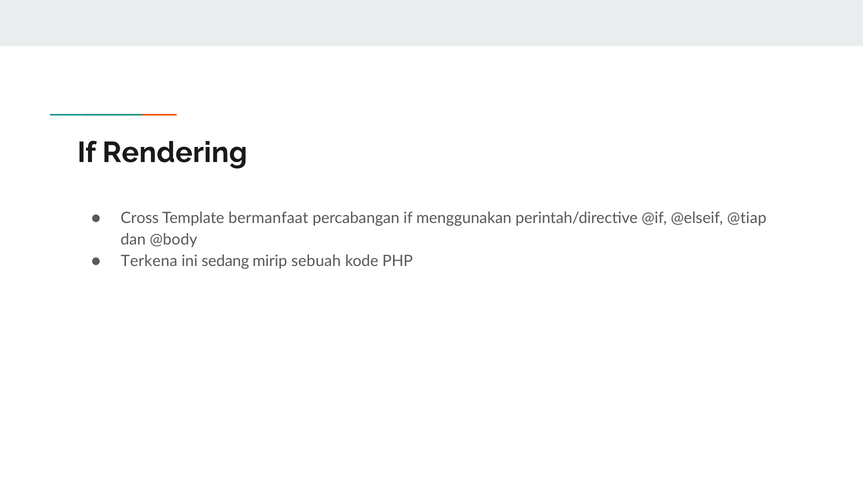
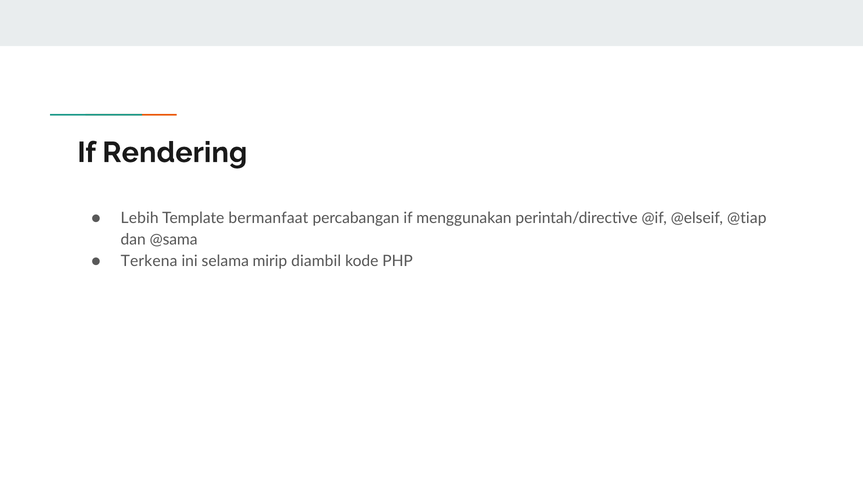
Cross: Cross -> Lebih (140, 218)
@body: @body -> @sama (174, 239)
sedang: sedang -> selama (225, 261)
sebuah: sebuah -> diambil (316, 261)
